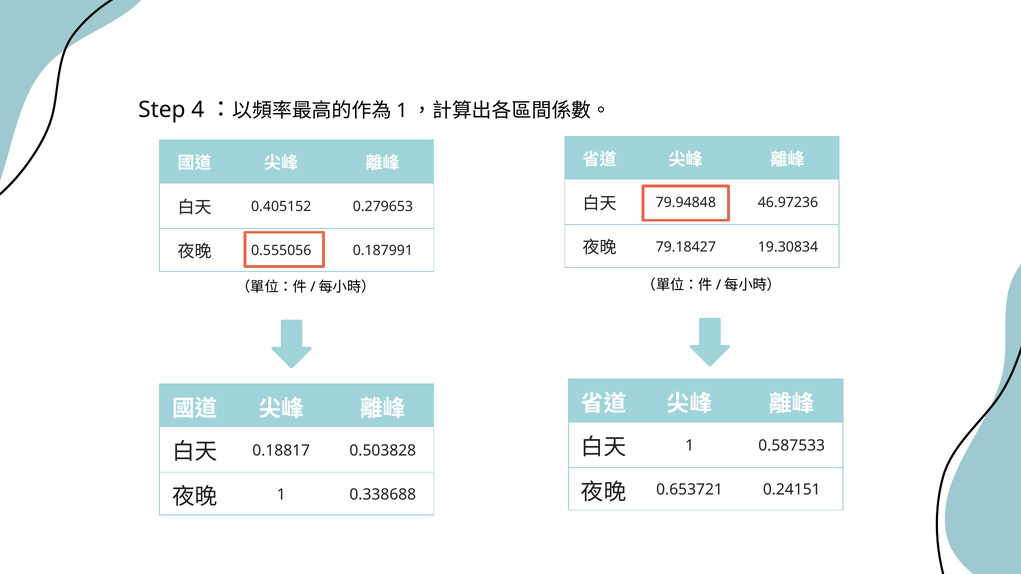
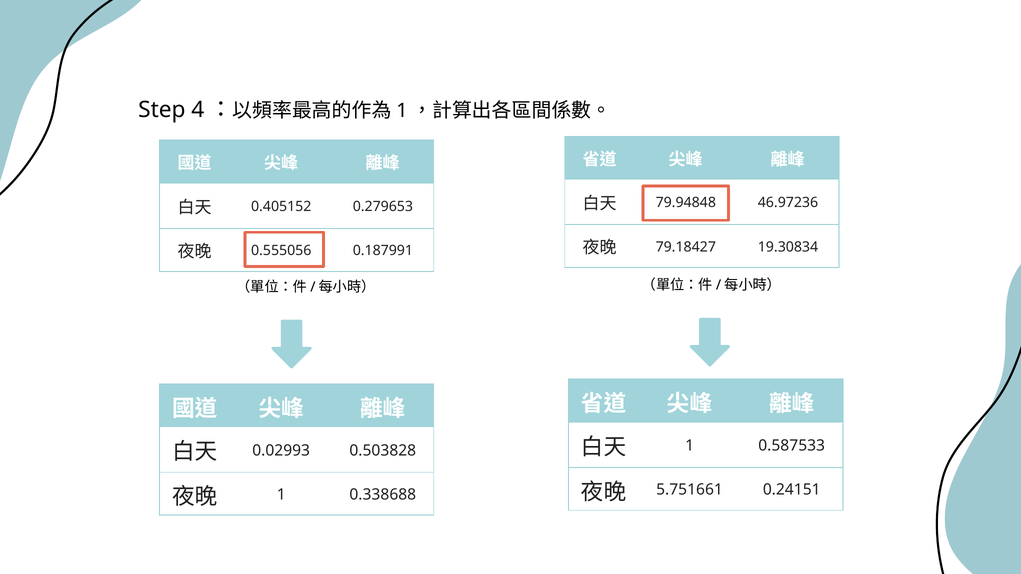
0.18817: 0.18817 -> 0.02993 (281, 451)
0.653721: 0.653721 -> 5.751661 (690, 490)
